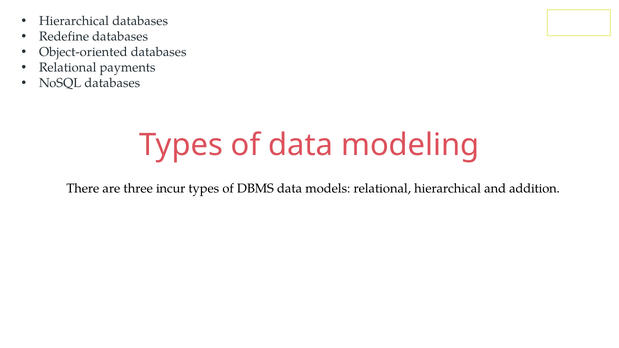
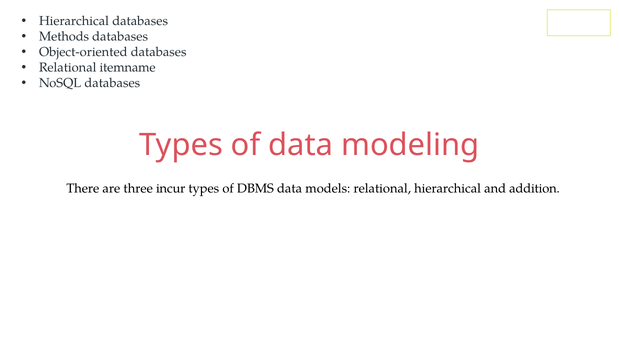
Redefine: Redefine -> Methods (64, 37)
payments: payments -> itemname (128, 68)
